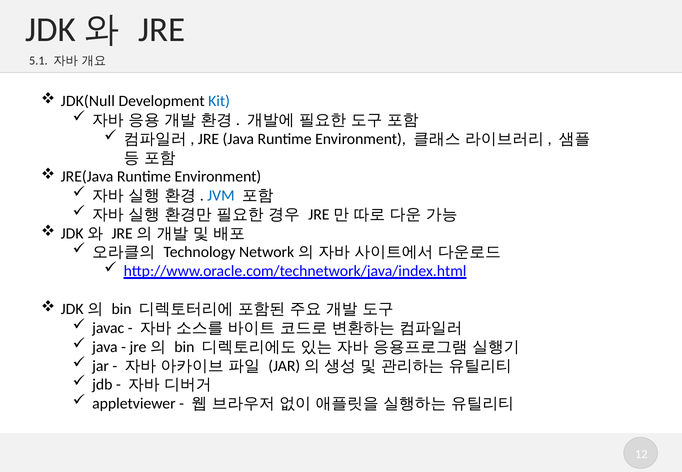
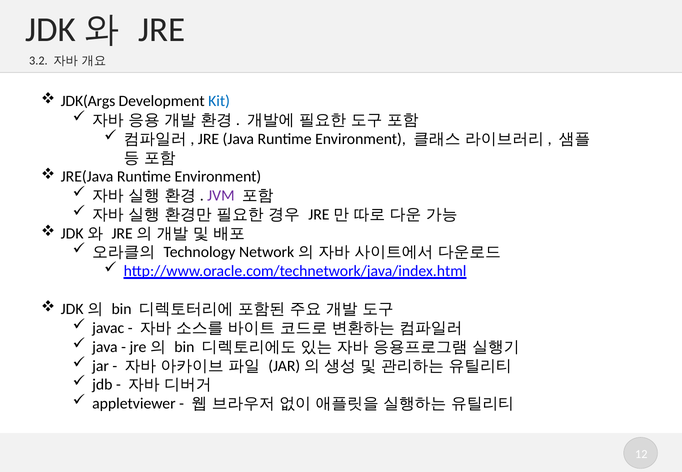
5.1: 5.1 -> 3.2 (38, 61)
JDK(Null: JDK(Null -> JDK(Args (88, 101)
JVM colour: blue -> purple (221, 196)
